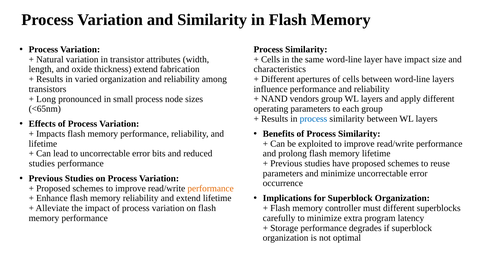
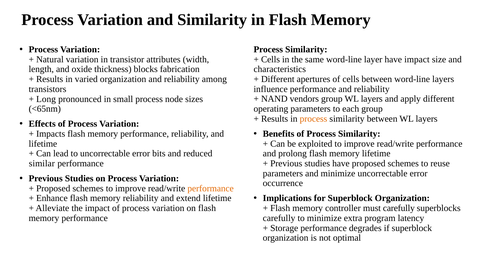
thickness extend: extend -> blocks (146, 69)
process colour: blue -> orange (313, 119)
studies: studies -> similar (42, 164)
must different: different -> carefully (399, 208)
